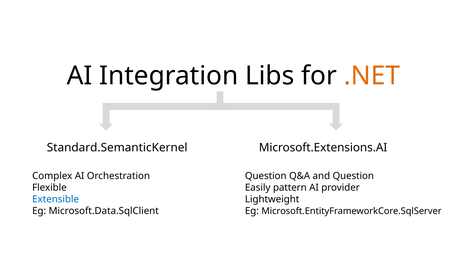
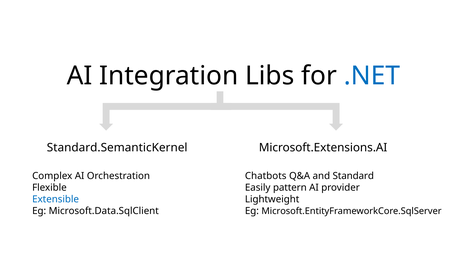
.NET colour: orange -> blue (372, 76)
Question: Question -> Chatbots (266, 176)
and Question: Question -> Standard (353, 176)
